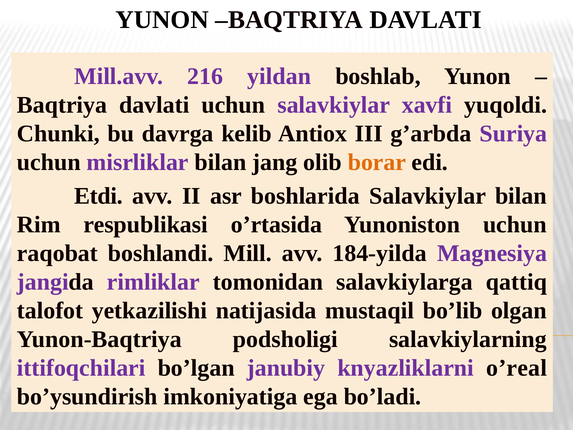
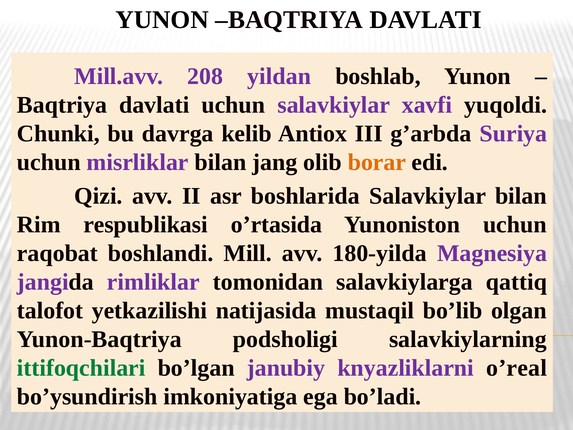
216: 216 -> 208 (205, 76)
Etdi: Etdi -> Qizi (98, 196)
184-yilda: 184-yilda -> 180-yilda (380, 253)
ittifoqchilari colour: purple -> green (81, 368)
